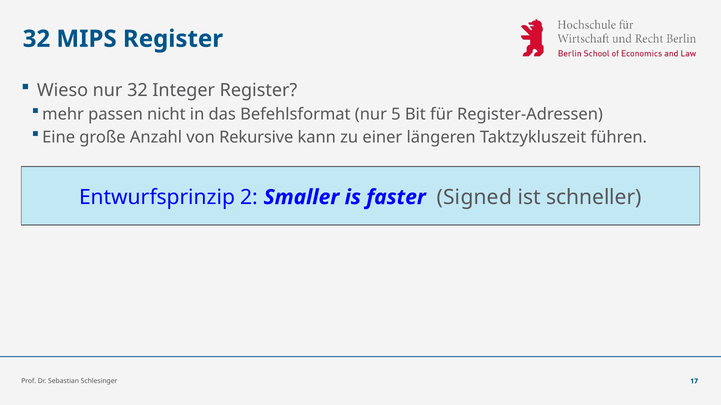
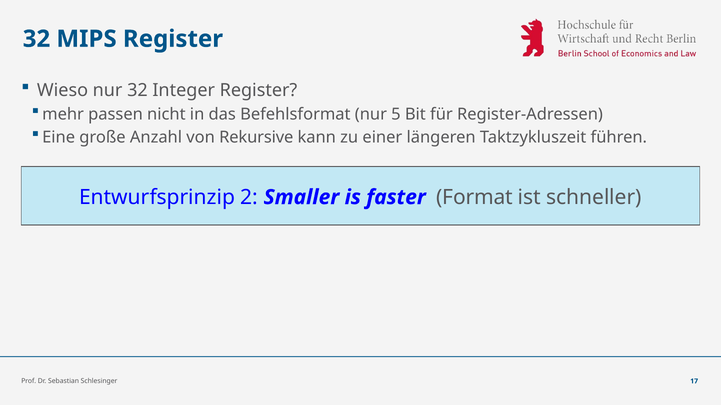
Signed: Signed -> Format (475, 197)
